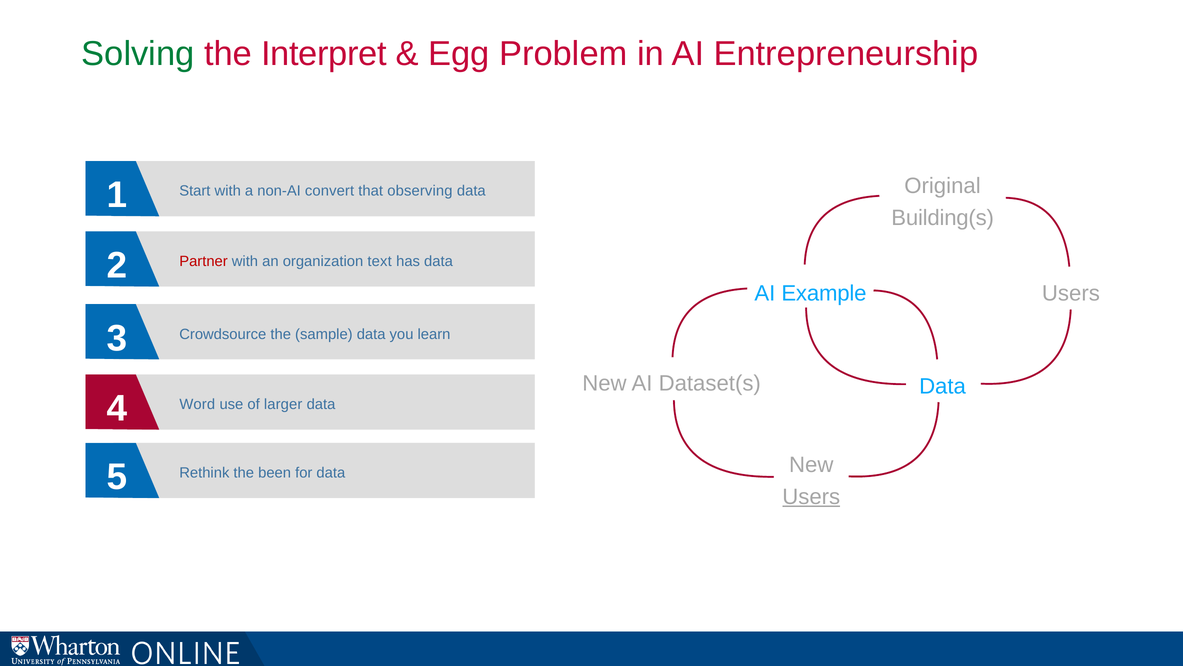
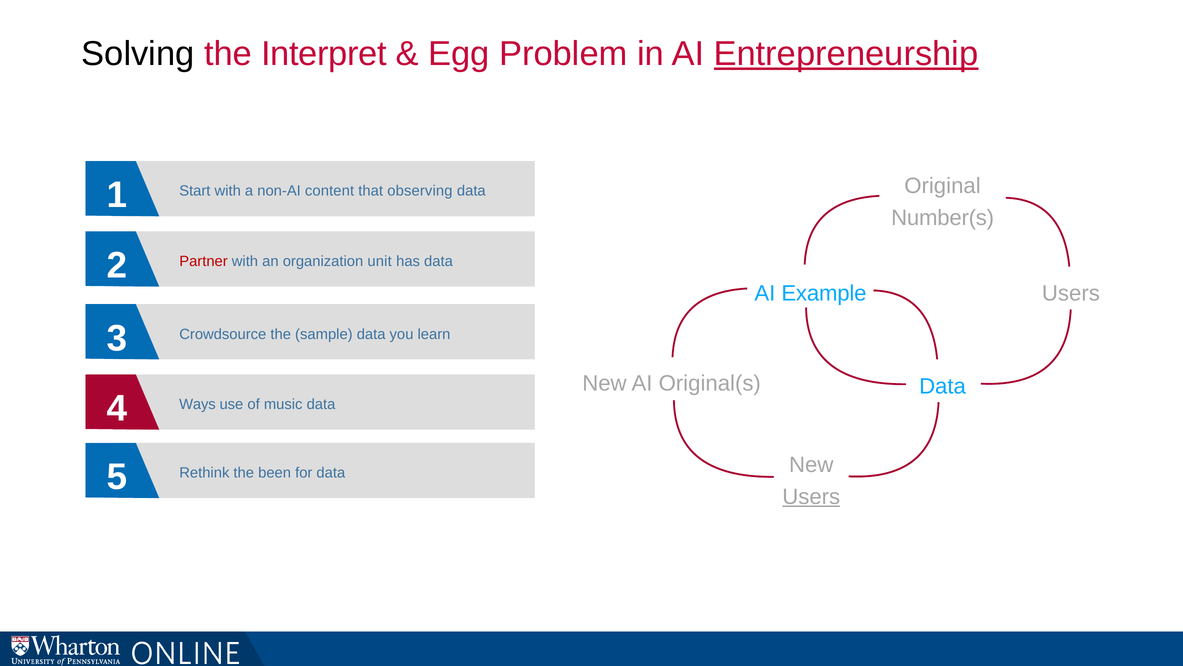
Solving colour: green -> black (138, 54)
Entrepreneurship underline: none -> present (846, 54)
convert: convert -> content (330, 191)
Building(s: Building(s -> Number(s (943, 218)
text: text -> unit (380, 261)
Dataset(s: Dataset(s -> Original(s (710, 383)
Word: Word -> Ways (197, 404)
larger: larger -> music (283, 404)
